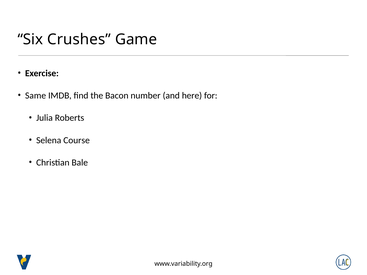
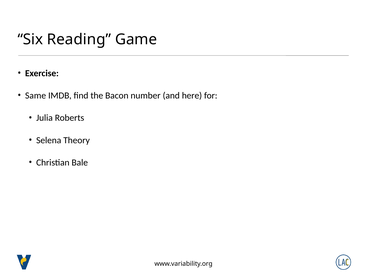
Crushes: Crushes -> Reading (79, 39)
Course: Course -> Theory (77, 140)
